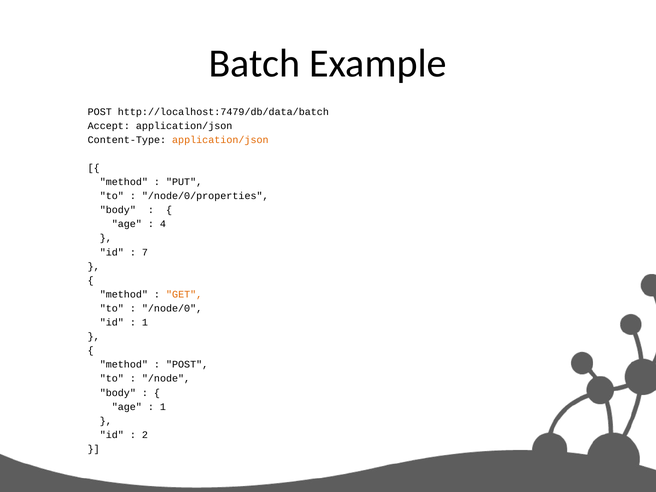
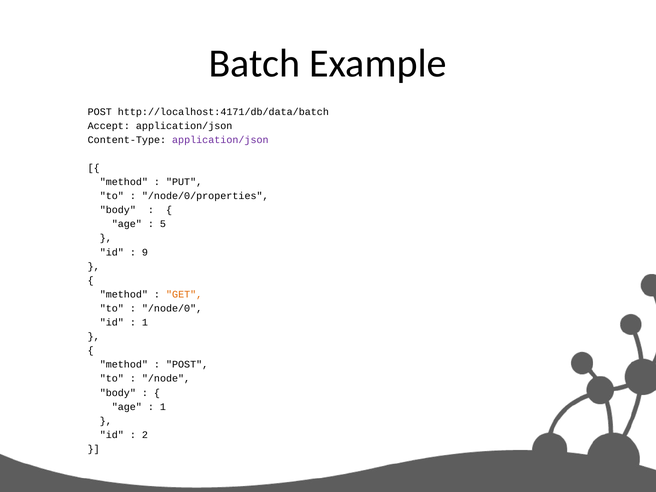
http://localhost:7479/db/data/batch: http://localhost:7479/db/data/batch -> http://localhost:4171/db/data/batch (223, 112)
application/json colour: orange -> purple (220, 140)
4: 4 -> 5 (163, 224)
7: 7 -> 9 (145, 252)
